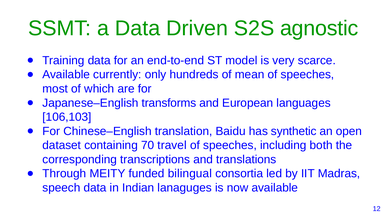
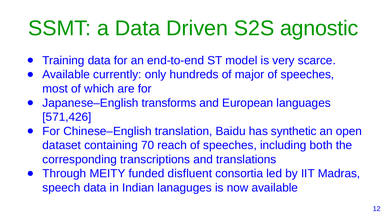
mean: mean -> major (250, 75)
106,103: 106,103 -> 571,426 (67, 117)
travel: travel -> reach (172, 145)
bilingual: bilingual -> disfluent (190, 174)
